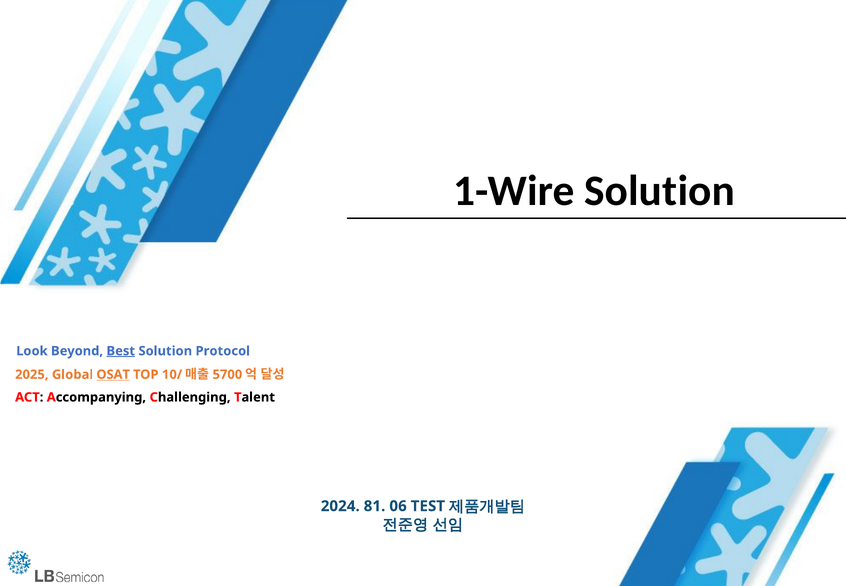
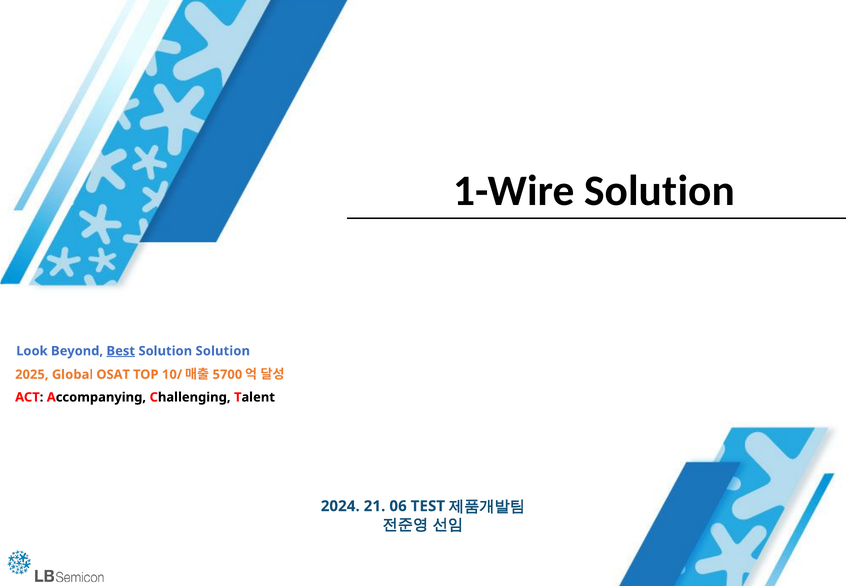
Solution Protocol: Protocol -> Solution (223, 351)
OSAT underline: present -> none (113, 374)
81: 81 -> 21 (375, 506)
